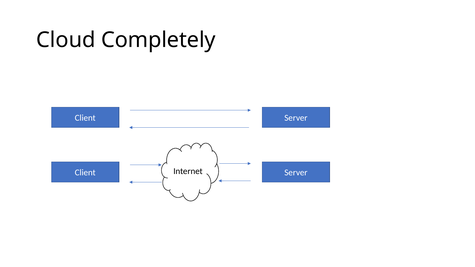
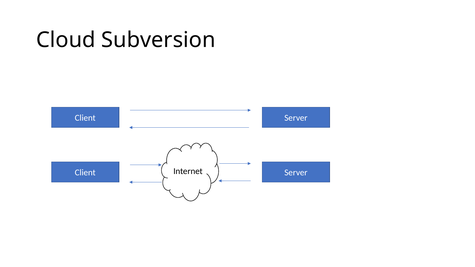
Completely: Completely -> Subversion (158, 40)
